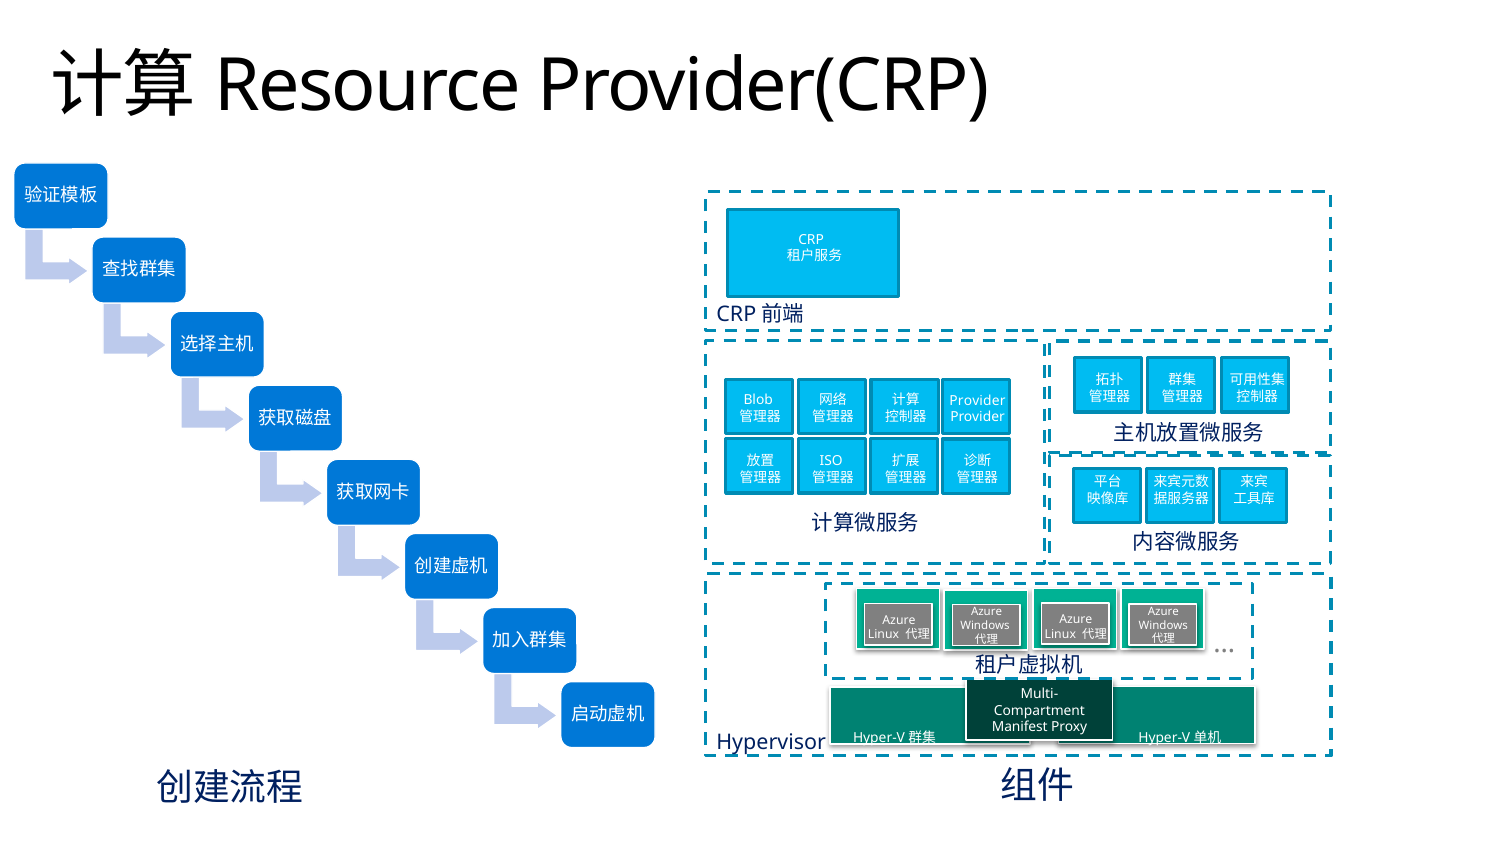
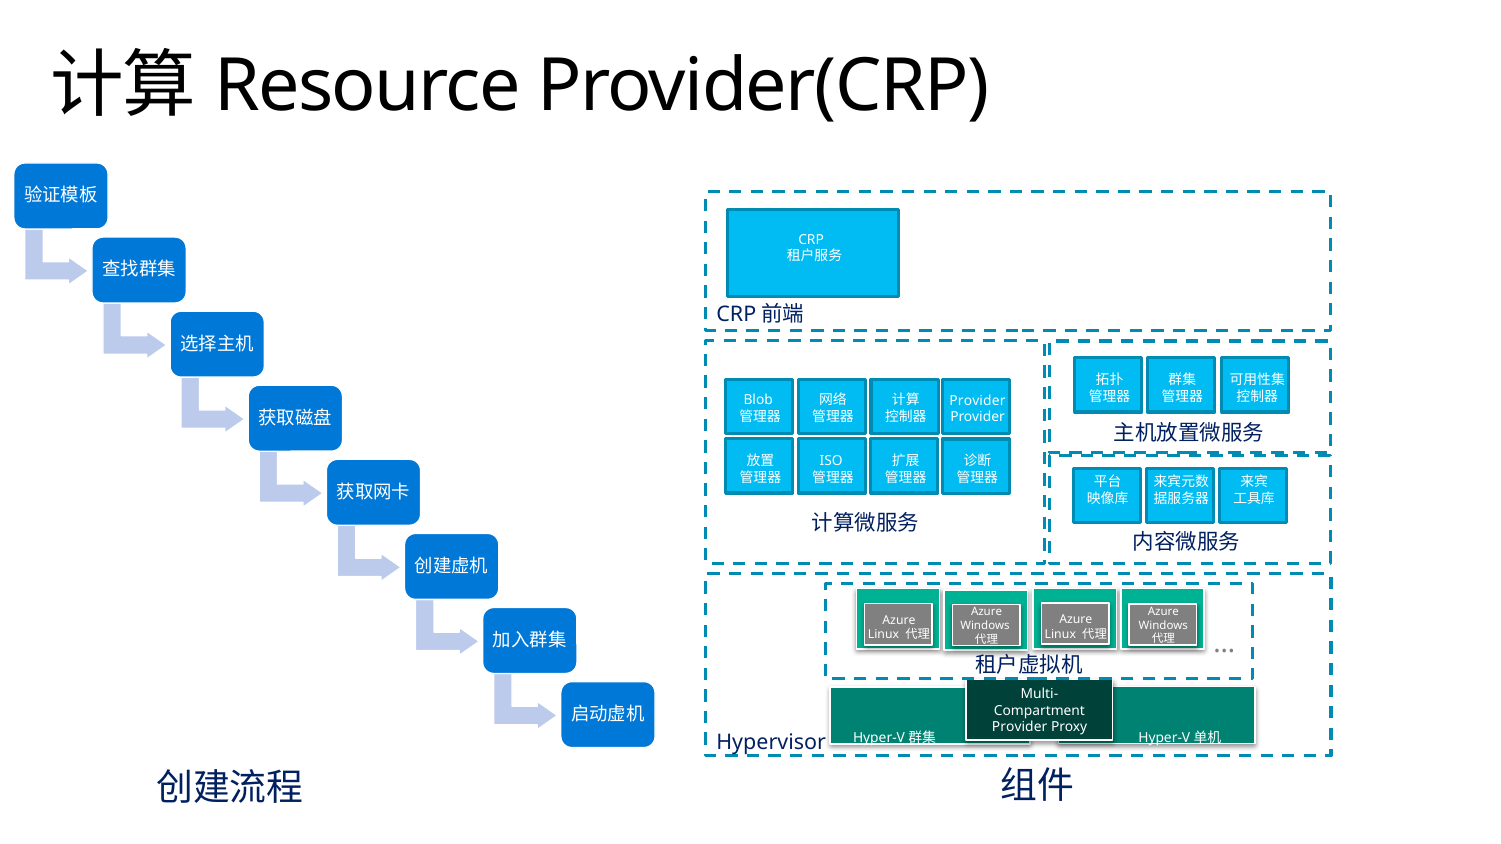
Manifest: Manifest -> Provider (1020, 728)
